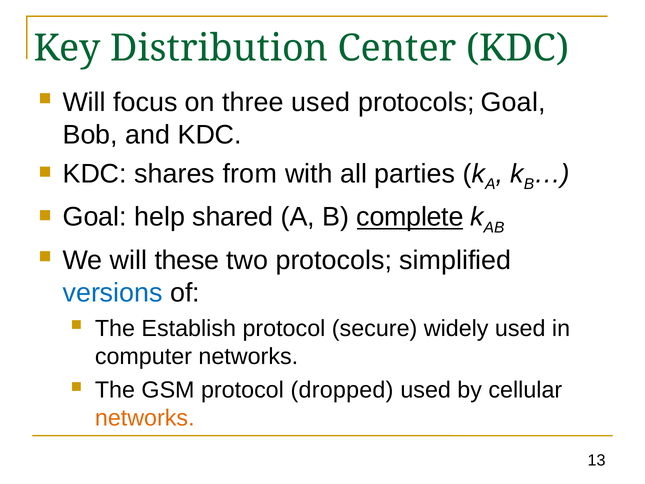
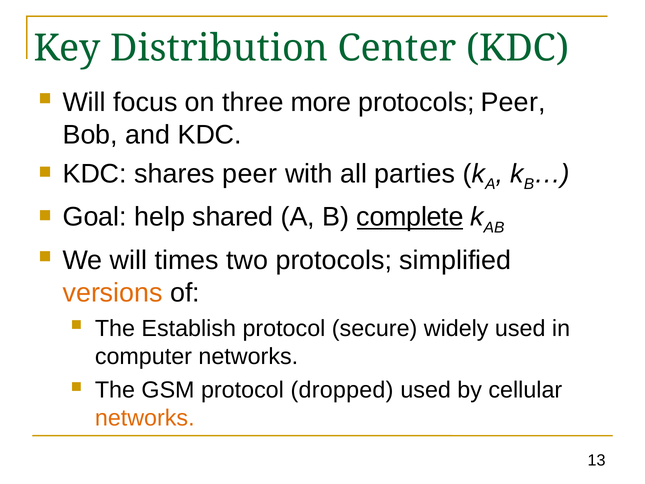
three used: used -> more (321, 102)
protocols Goal: Goal -> Peer (513, 102)
shares from: from -> peer (250, 174)
these: these -> times (187, 260)
versions colour: blue -> orange (113, 293)
